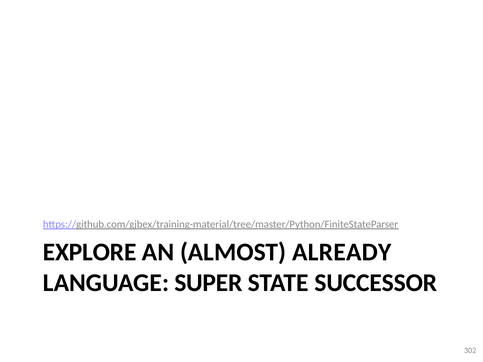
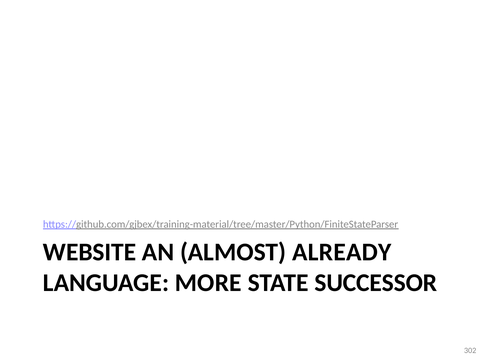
EXPLORE: EXPLORE -> WEBSITE (90, 252)
SUPER: SUPER -> MORE (208, 283)
